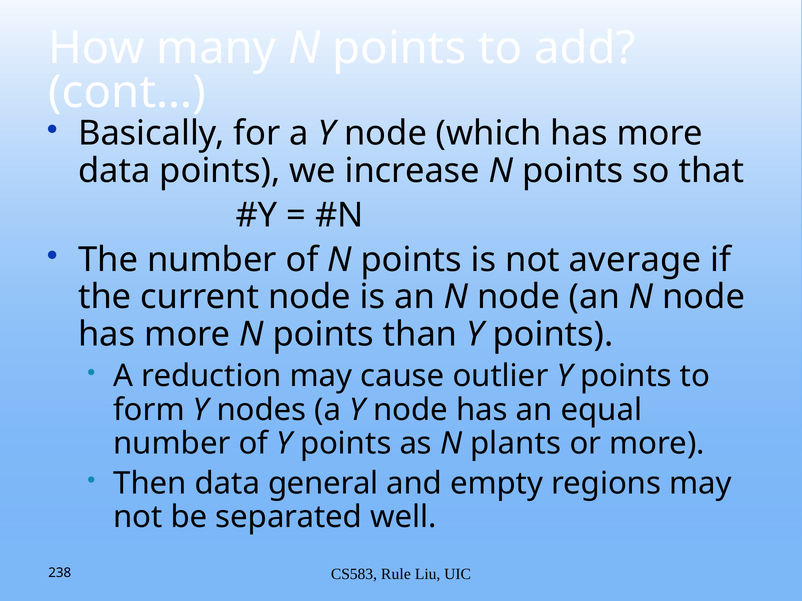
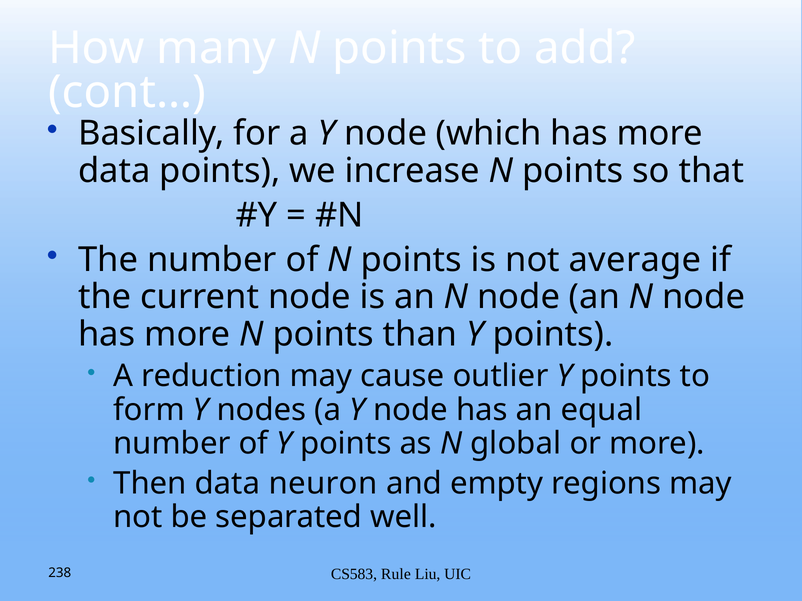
plants: plants -> global (516, 444)
general: general -> neuron (323, 484)
